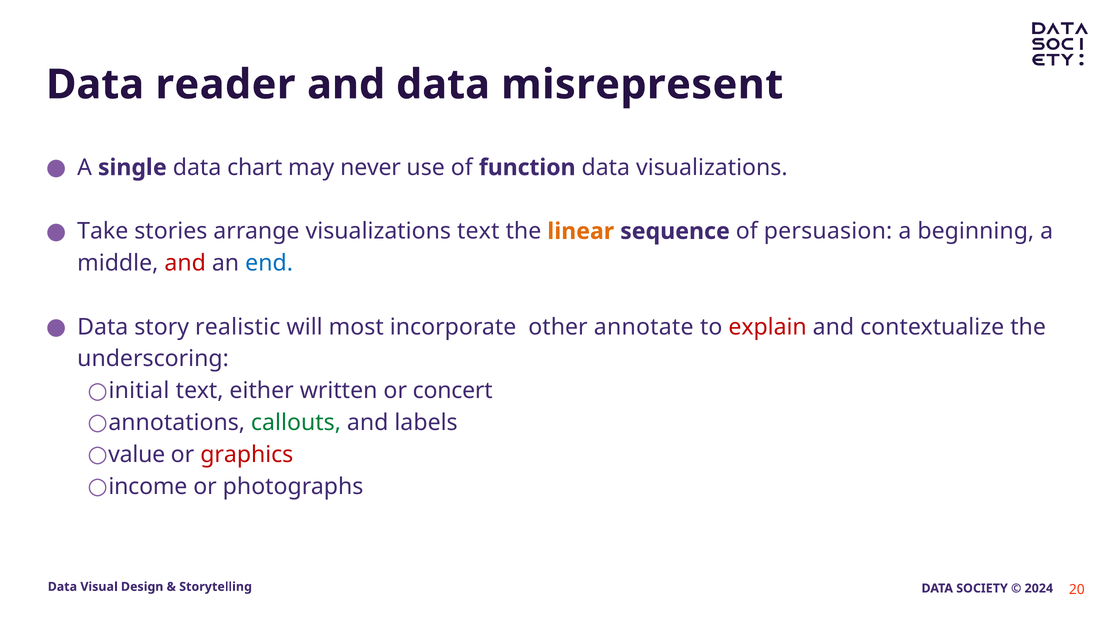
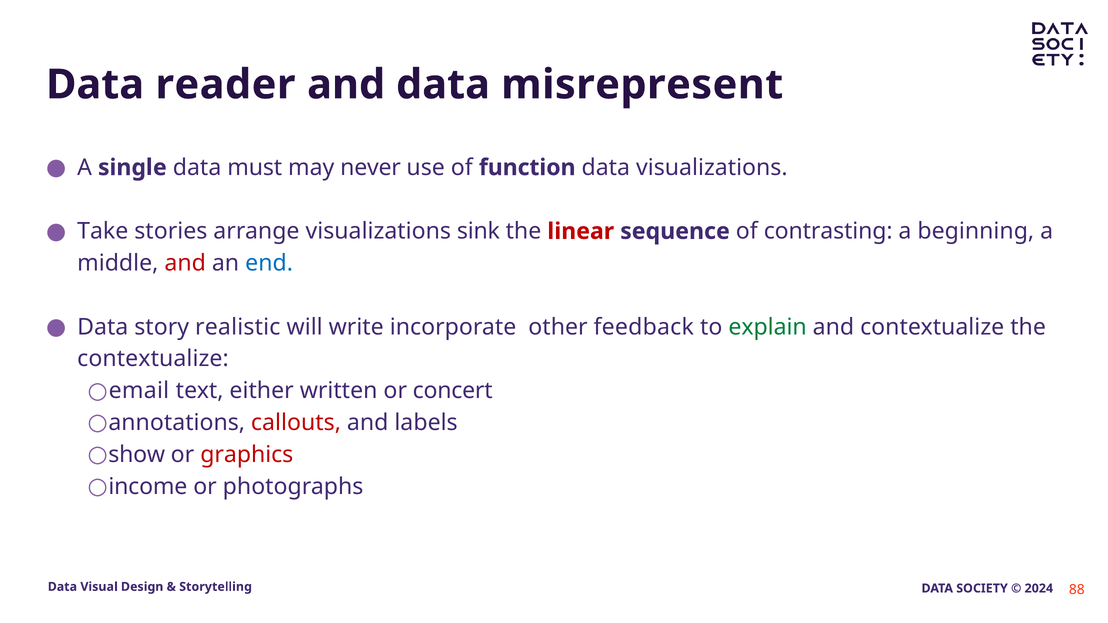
chart: chart -> must (255, 168)
visualizations text: text -> sink (478, 231)
linear colour: orange -> red (581, 231)
persuasion: persuasion -> contrasting (828, 231)
most: most -> write (356, 327)
annotate: annotate -> feedback (644, 327)
explain colour: red -> green (768, 327)
underscoring: underscoring -> contextualize (153, 359)
initial: initial -> email (139, 391)
callouts colour: green -> red (296, 423)
value: value -> show (137, 455)
20: 20 -> 88 (1077, 590)
